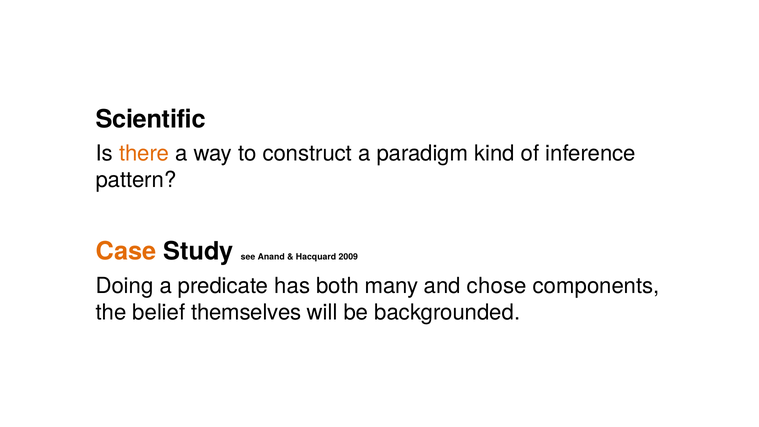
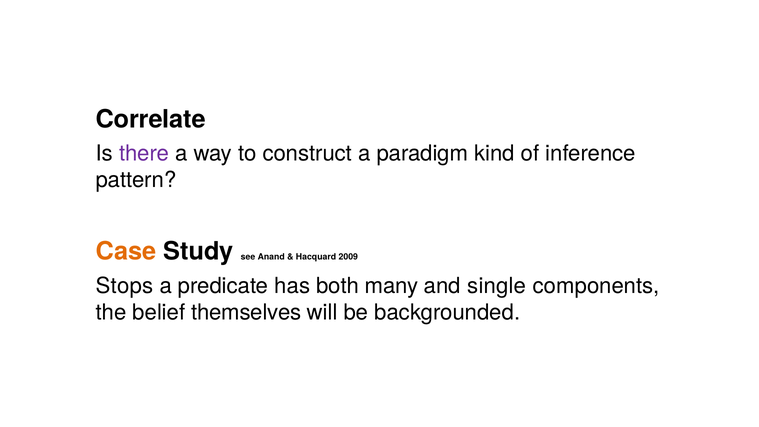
Scientific: Scientific -> Correlate (151, 119)
there colour: orange -> purple (144, 153)
Doing: Doing -> Stops (124, 286)
chose: chose -> single (497, 286)
